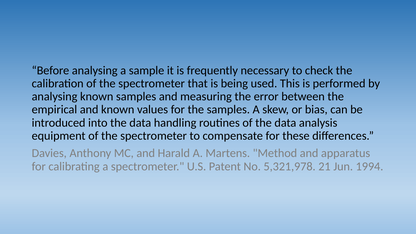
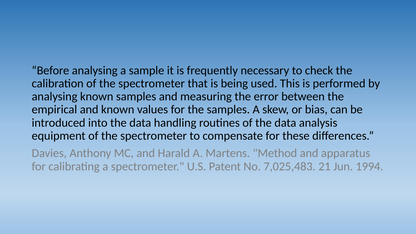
5,321,978: 5,321,978 -> 7,025,483 (290, 166)
